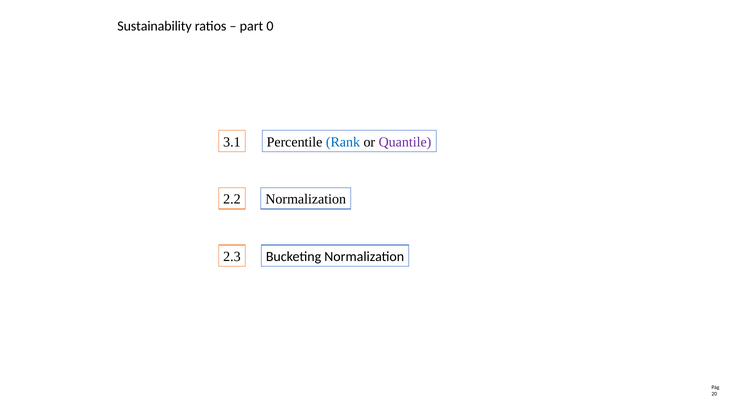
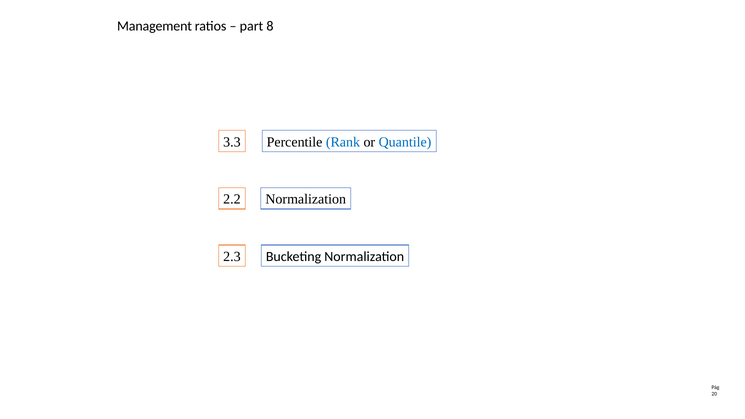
Sustainability: Sustainability -> Management (155, 26)
0: 0 -> 8 (270, 26)
3.1: 3.1 -> 3.3 (232, 142)
Quantile colour: purple -> blue (405, 142)
